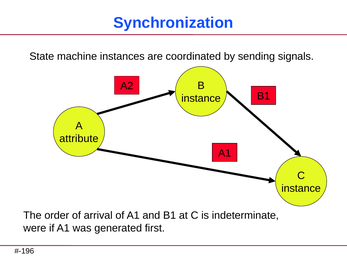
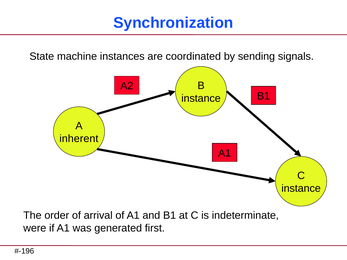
attribute: attribute -> inherent (79, 139)
